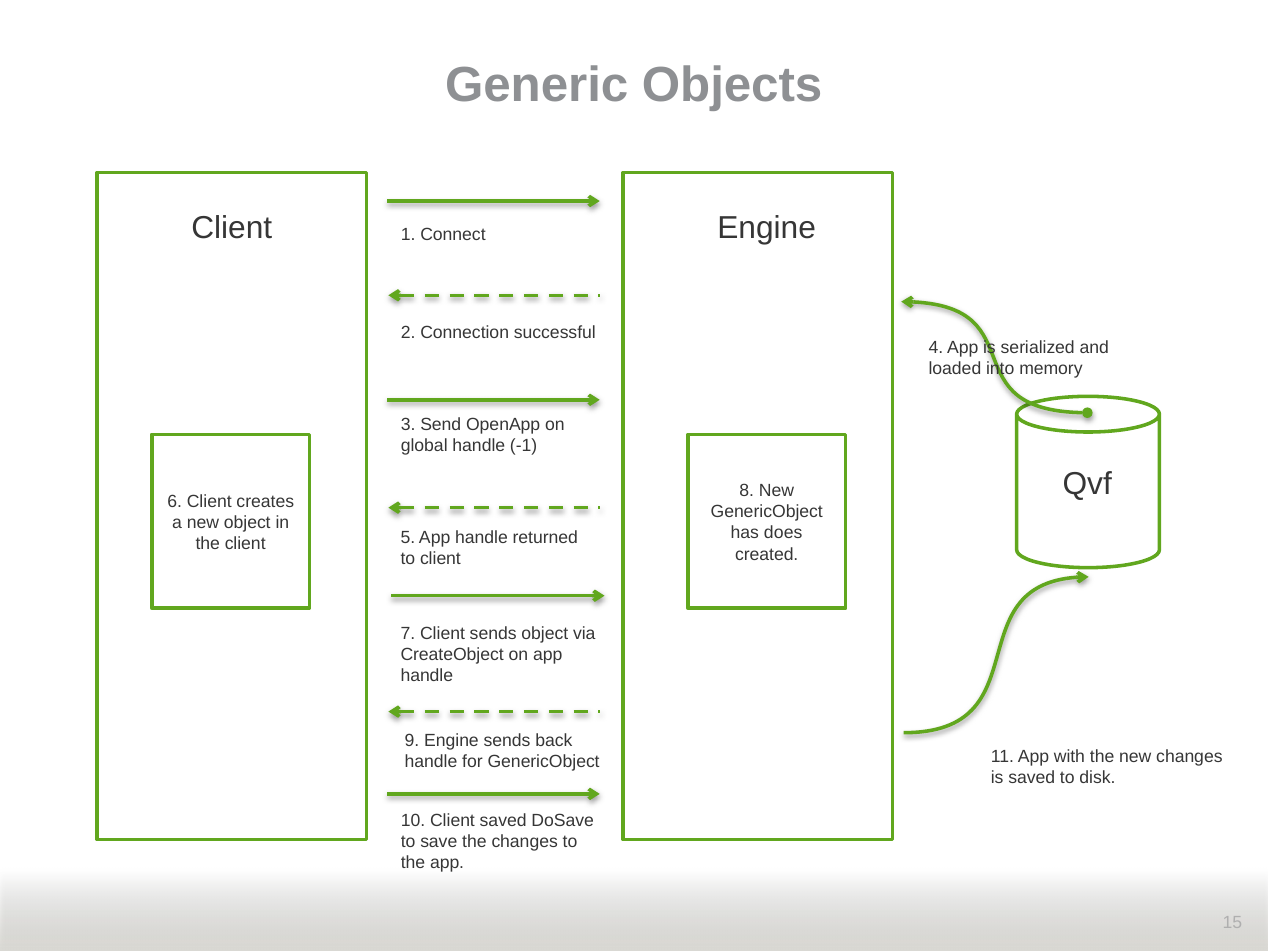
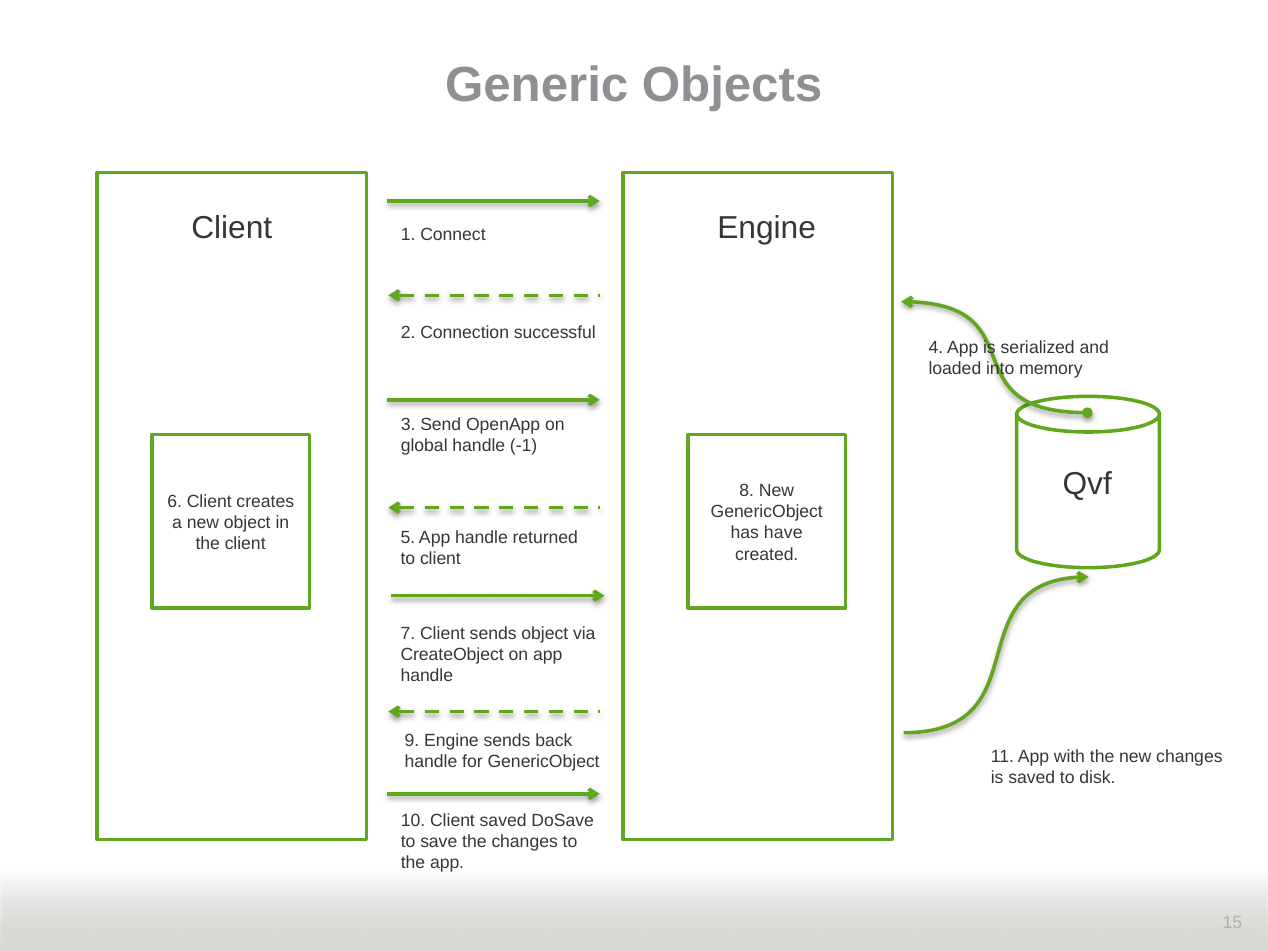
does: does -> have (783, 533)
